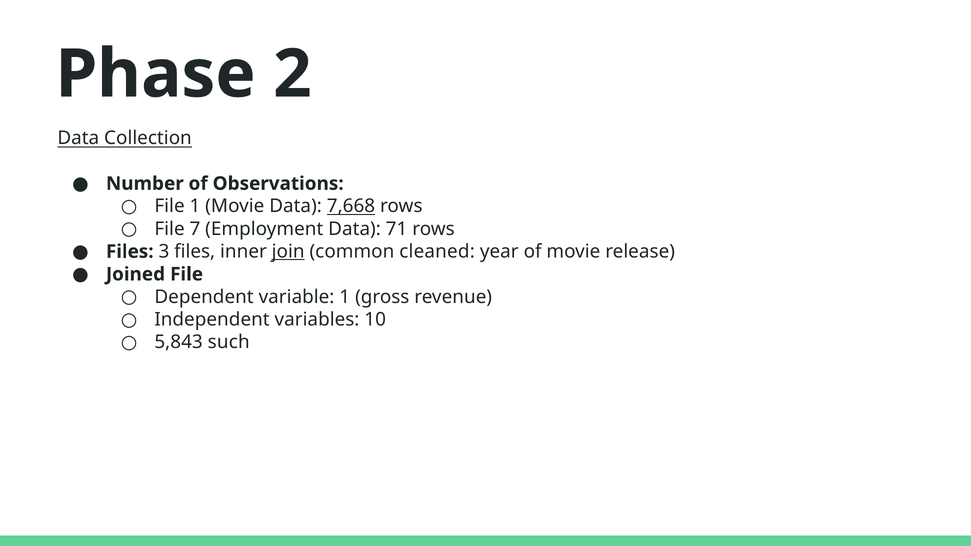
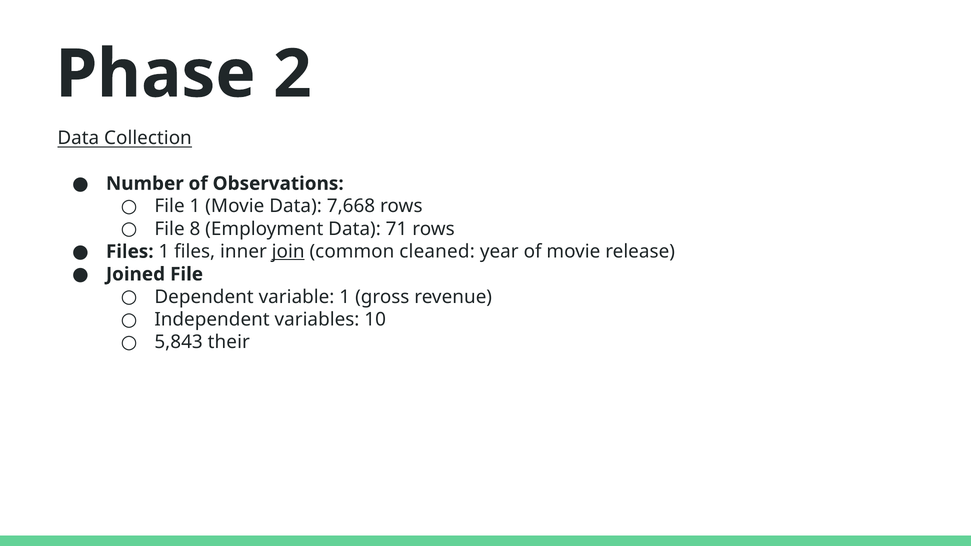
7,668 underline: present -> none (351, 206)
7: 7 -> 8 (195, 229)
Files 3: 3 -> 1 (164, 252)
such: such -> their (229, 342)
